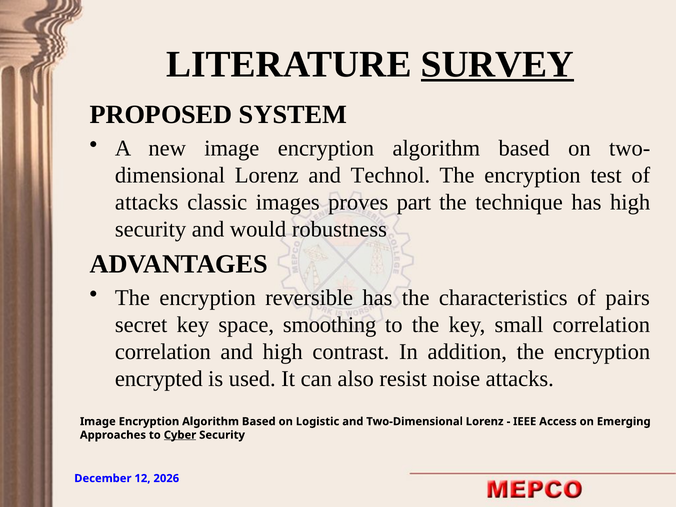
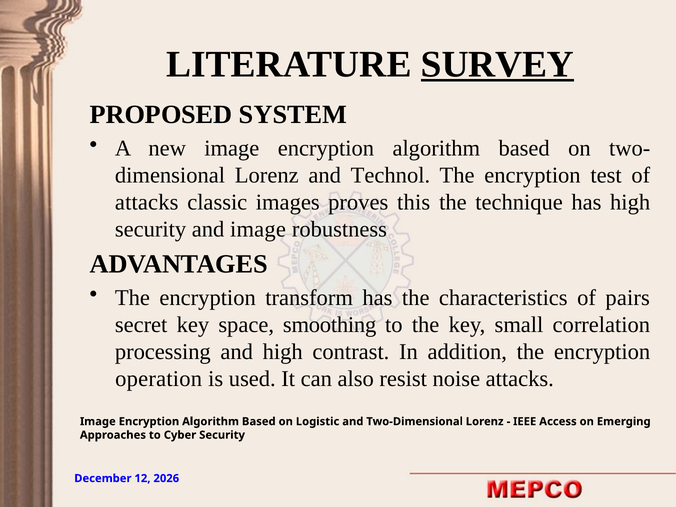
part: part -> this (414, 202)
and would: would -> image (258, 229)
reversible: reversible -> transform (309, 298)
correlation: correlation -> processing (163, 352)
encrypted: encrypted -> operation (159, 379)
Cyber underline: present -> none (180, 435)
